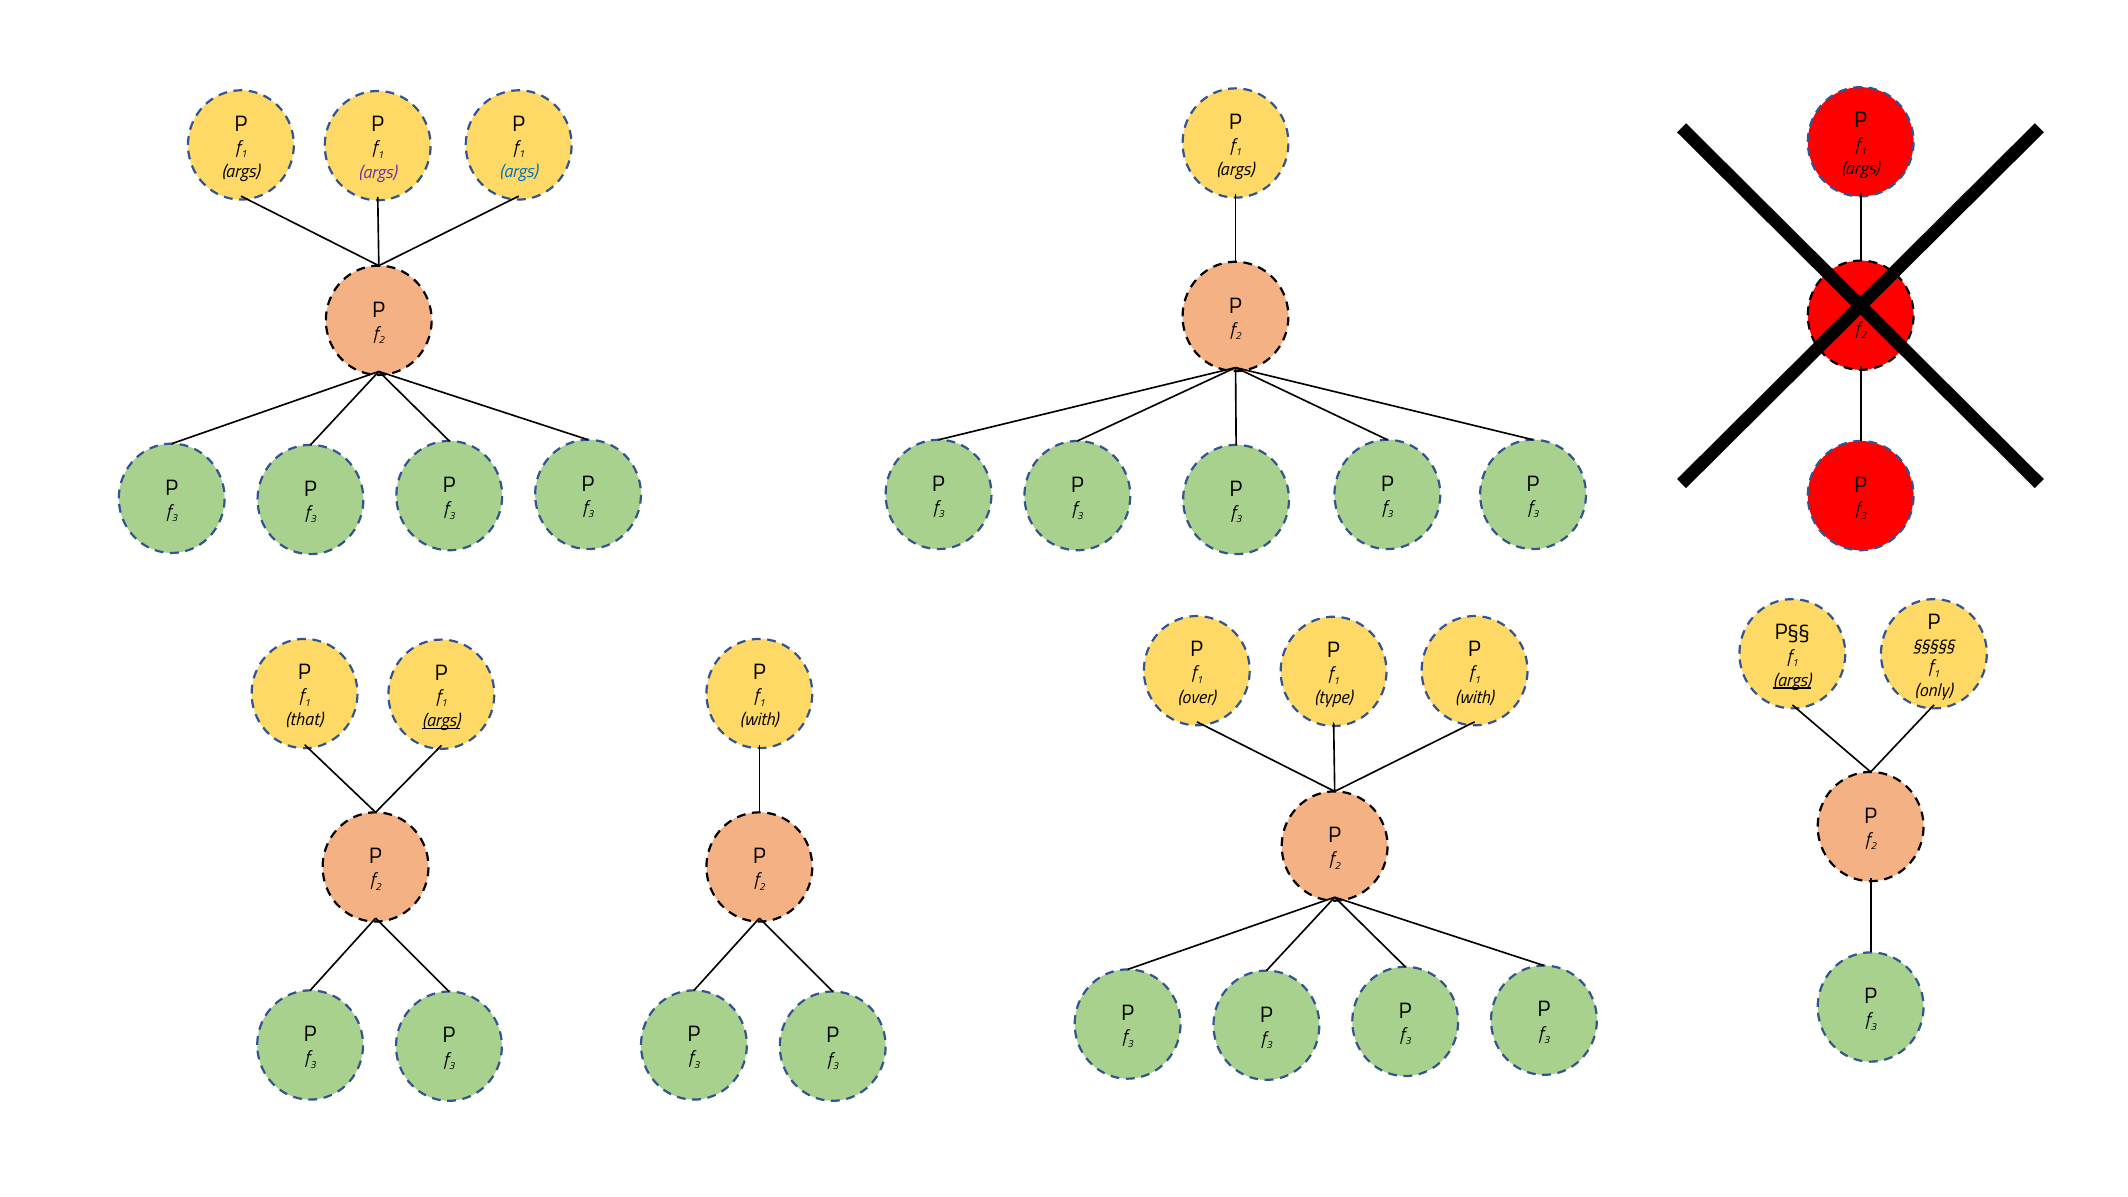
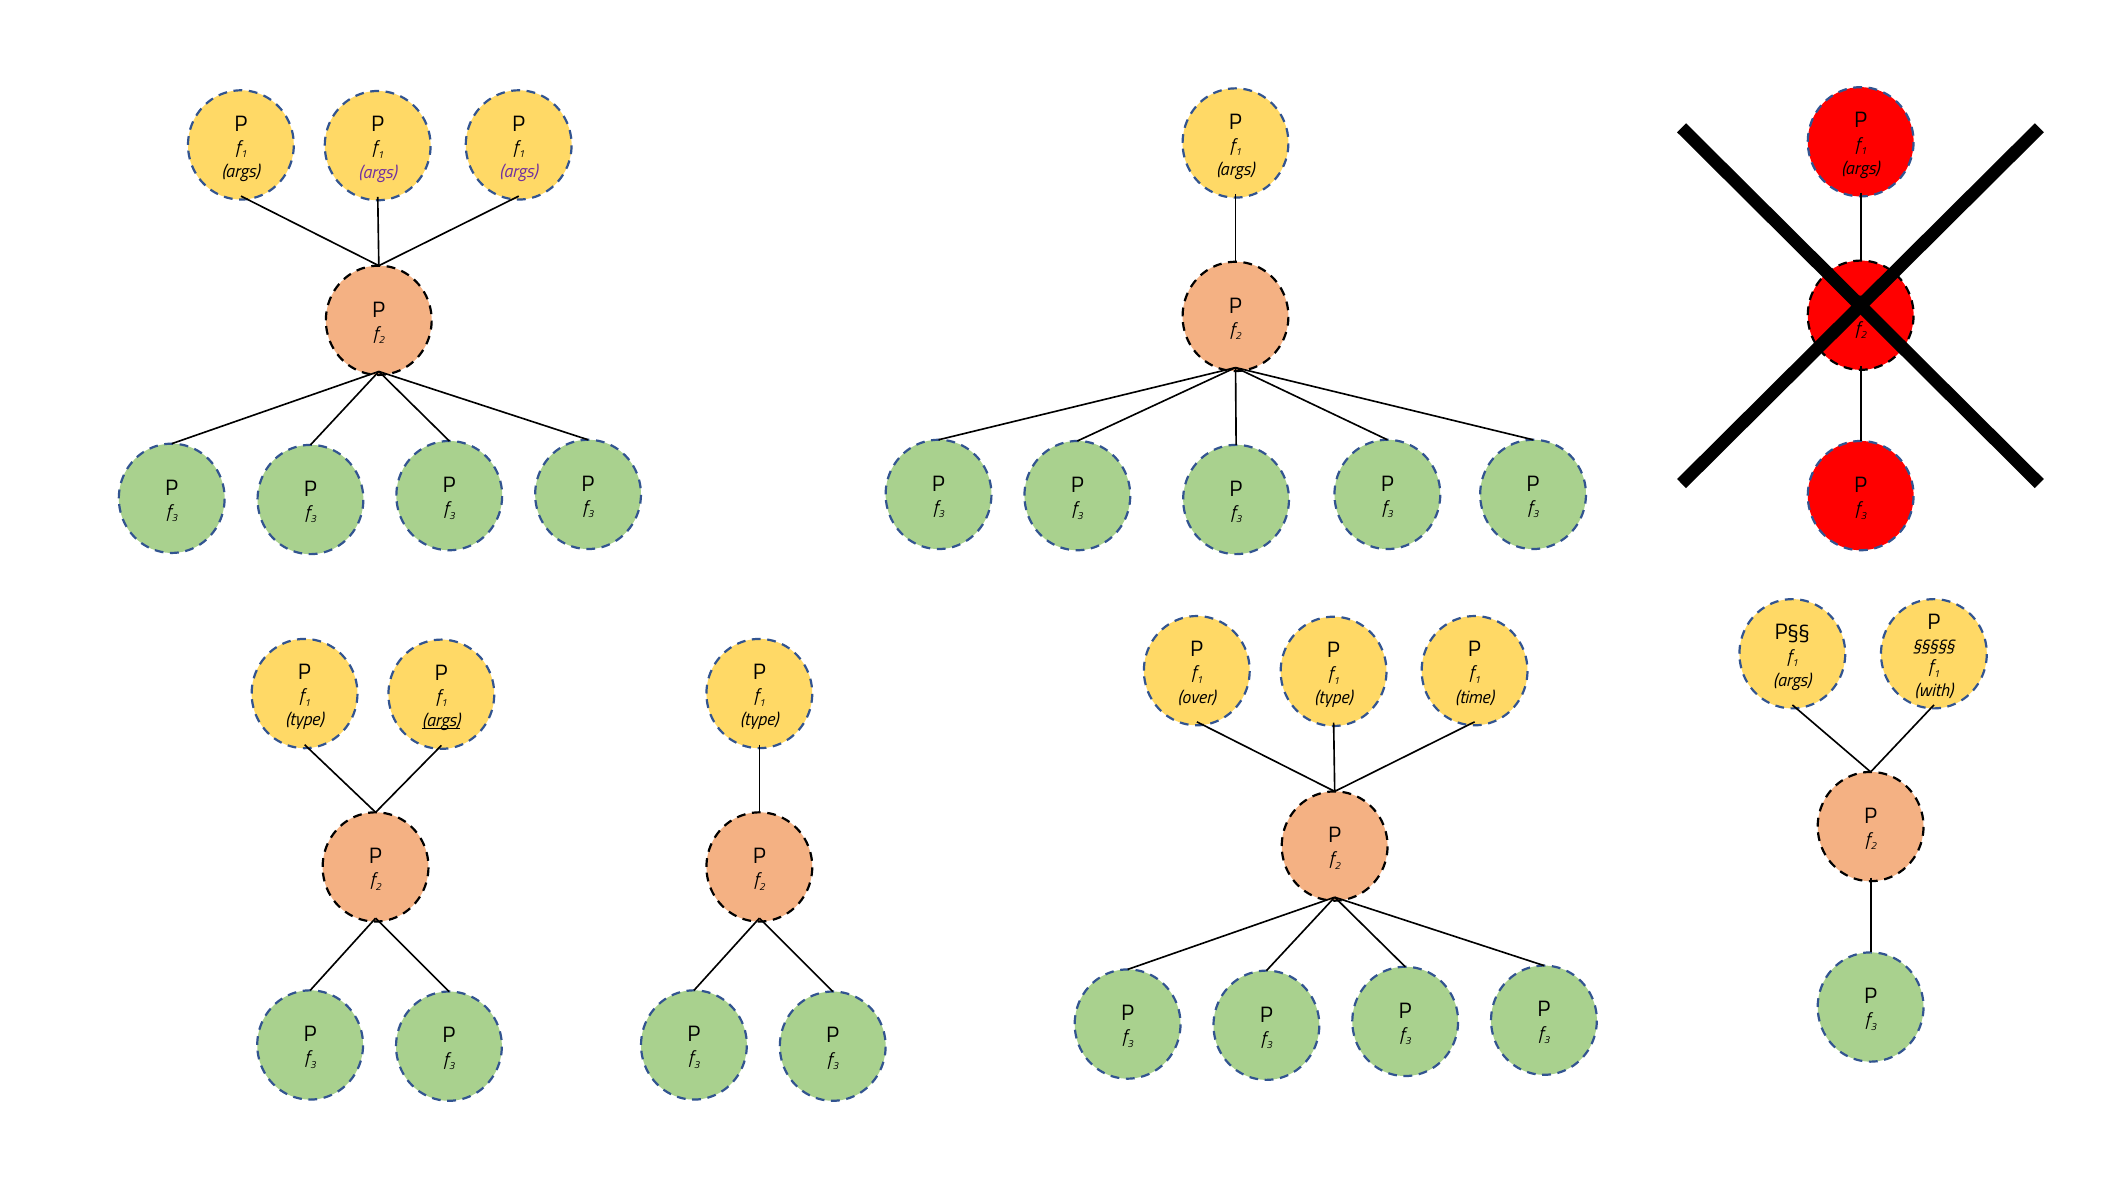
args colour: blue -> purple (519, 172)
args underline: present -> none (1792, 680)
only: only -> with (1934, 691)
with: with -> time (1475, 697)
that: that -> type (305, 720)
with: with -> type (759, 720)
